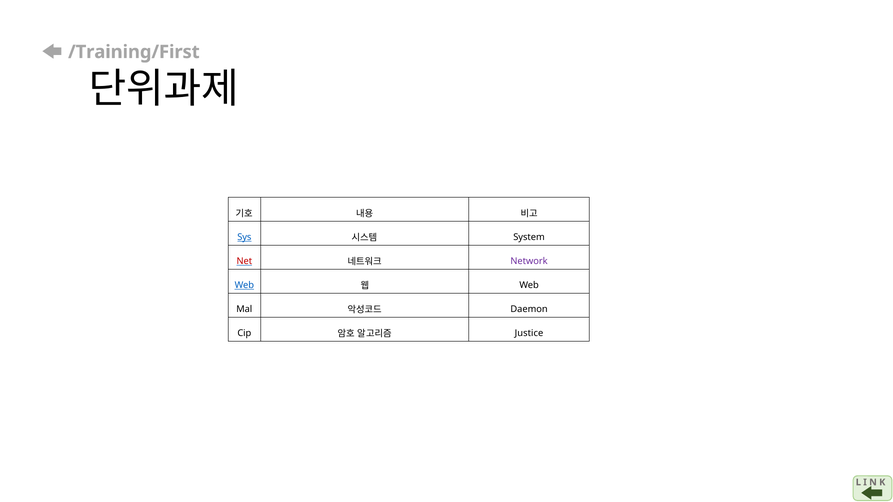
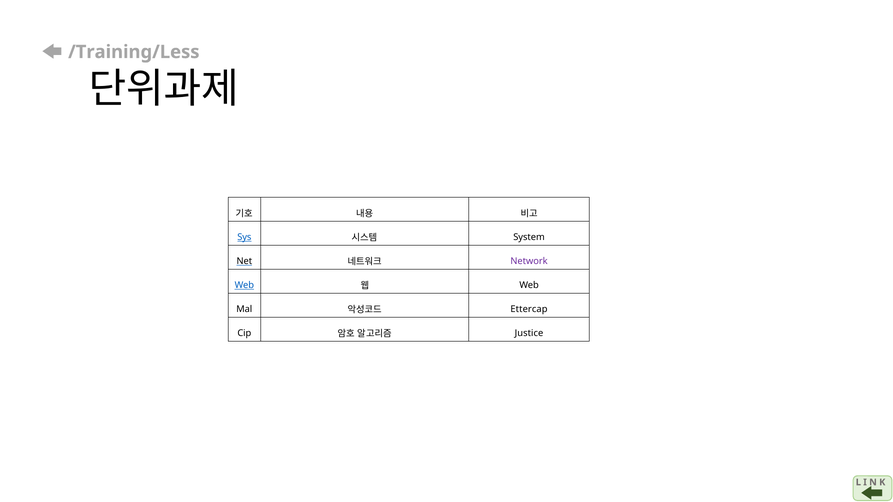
/Training/First: /Training/First -> /Training/Less (134, 52)
Net colour: red -> black (244, 261)
Daemon: Daemon -> Ettercap (529, 309)
